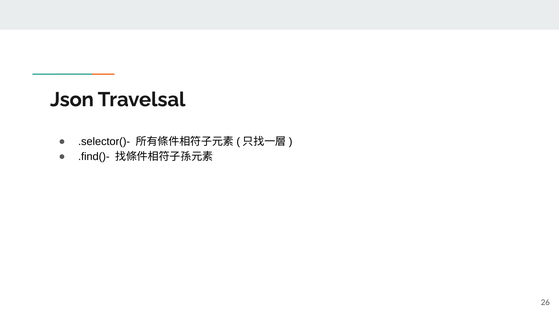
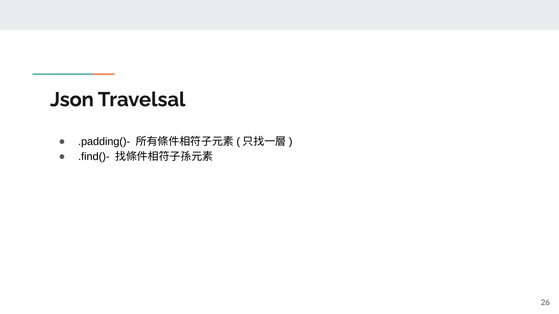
.selector()-: .selector()- -> .padding()- (104, 142)
